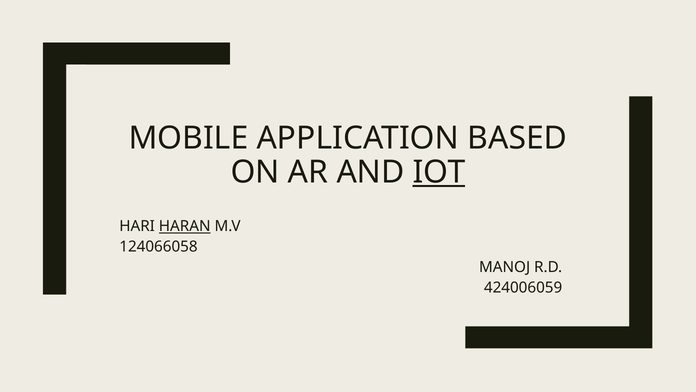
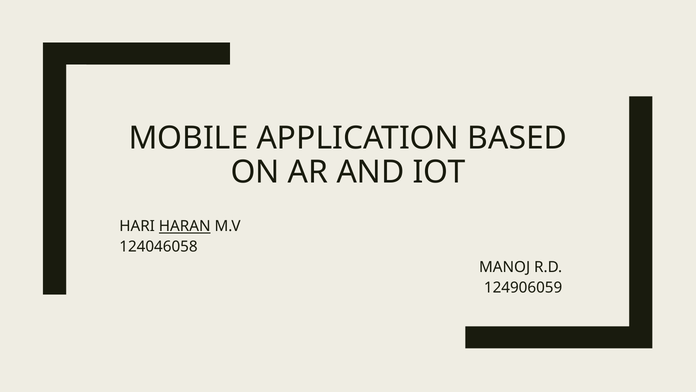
IOT underline: present -> none (439, 172)
124066058: 124066058 -> 124046058 (158, 247)
424006059: 424006059 -> 124906059 (523, 287)
